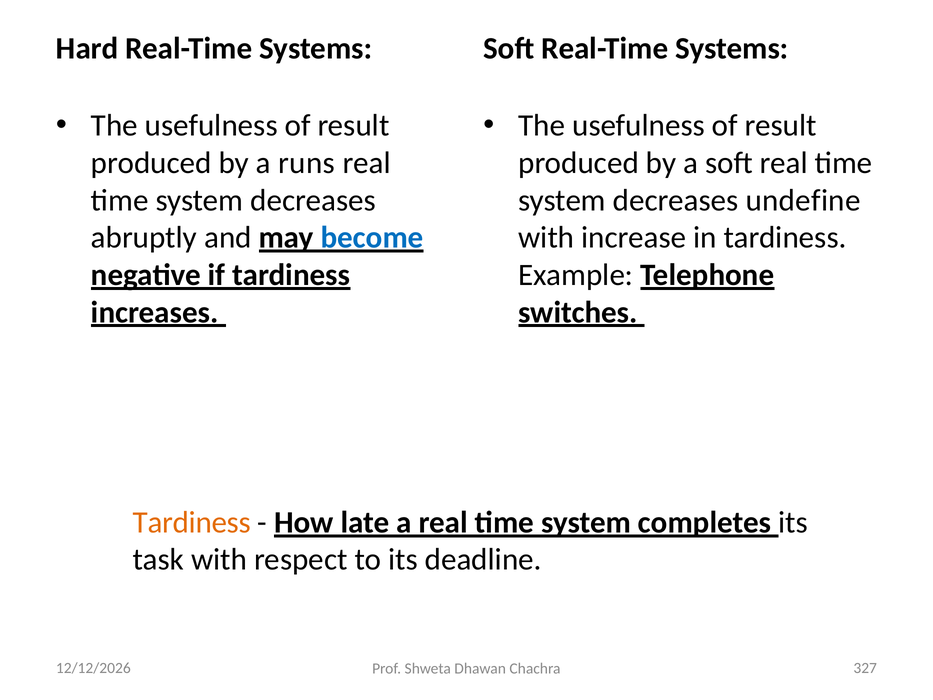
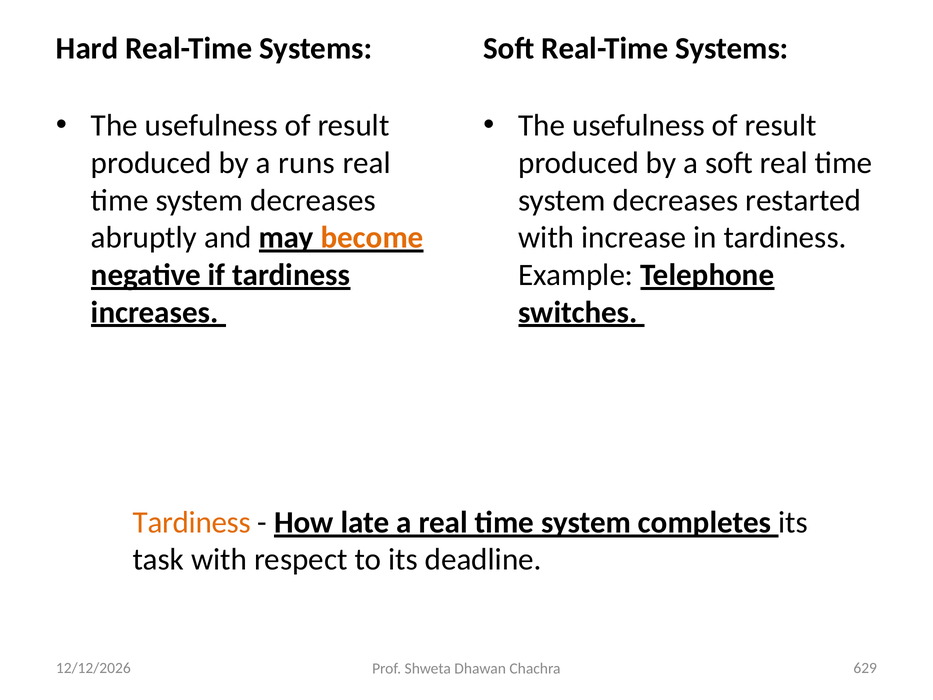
undefine: undefine -> restarted (803, 200)
become colour: blue -> orange (372, 238)
327: 327 -> 629 (865, 668)
